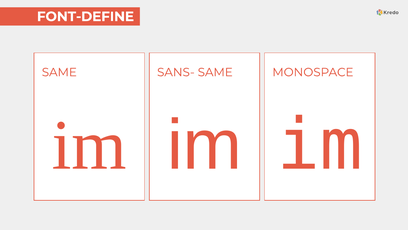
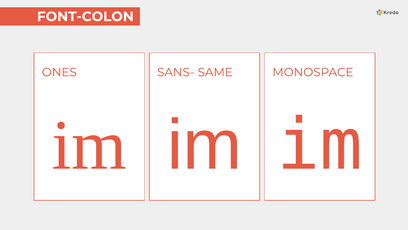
FONT-DEFINE: FONT-DEFINE -> FONT-COLON (85, 17)
SAME: SAME -> ONES (59, 72)
